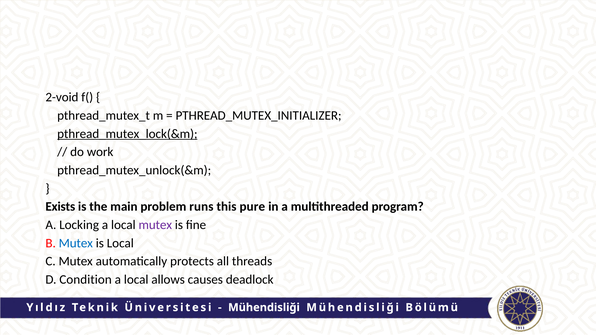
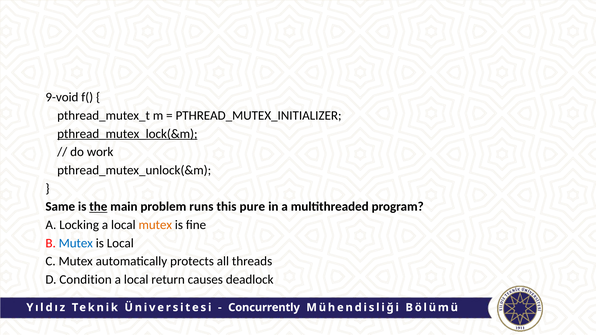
2-void: 2-void -> 9-void (62, 97)
Exists: Exists -> Same (60, 207)
the underline: none -> present (98, 207)
mutex colour: purple -> orange (155, 225)
allows: allows -> return (168, 280)
Mühendisliği: Mühendisliği -> Concurrently (264, 308)
